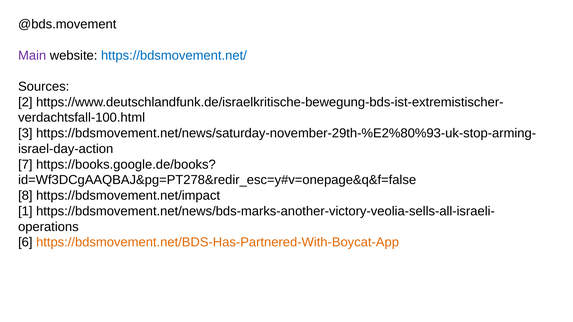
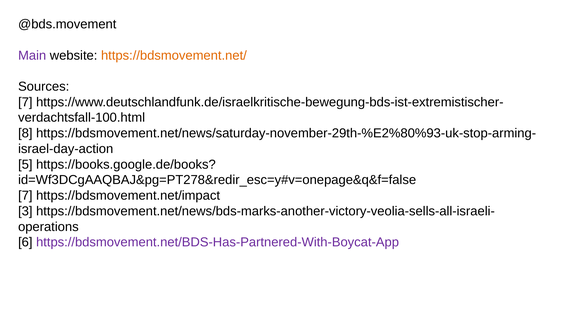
https://bdsmovement.net/ colour: blue -> orange (174, 55)
2: 2 -> 7 (25, 102)
3: 3 -> 8 (25, 133)
7: 7 -> 5 (25, 165)
8: 8 -> 7 (25, 196)
1: 1 -> 3 (25, 211)
https://bdsmovement.net/BDS-Has-Partnered-With-Boycat-App colour: orange -> purple (218, 243)
